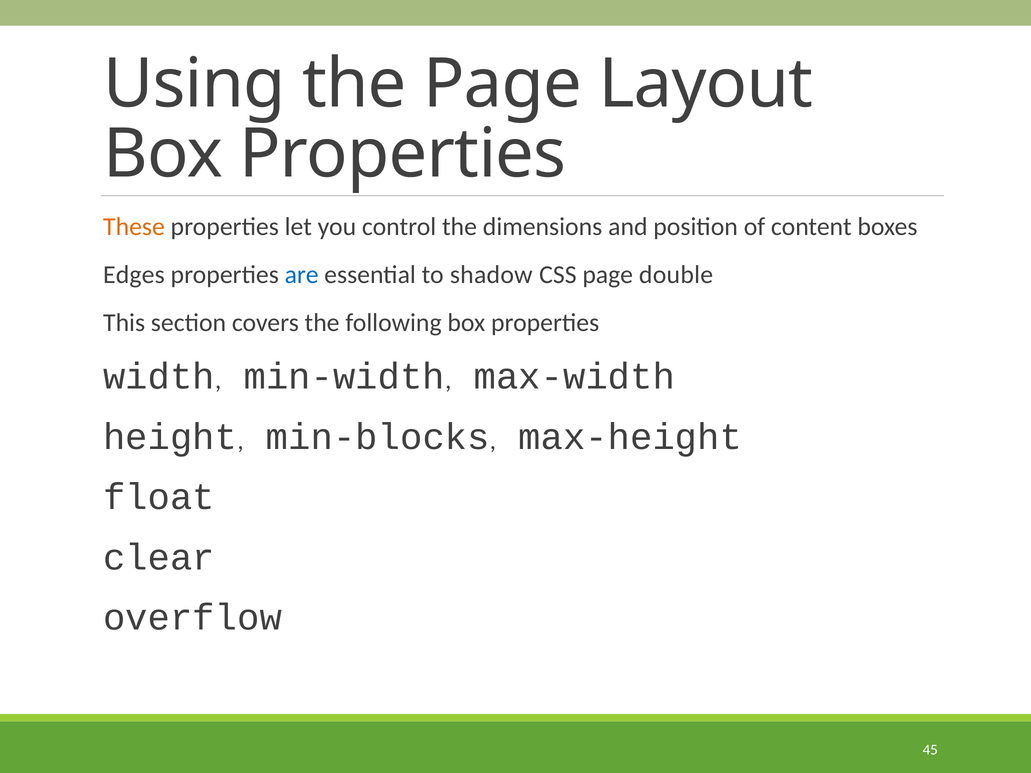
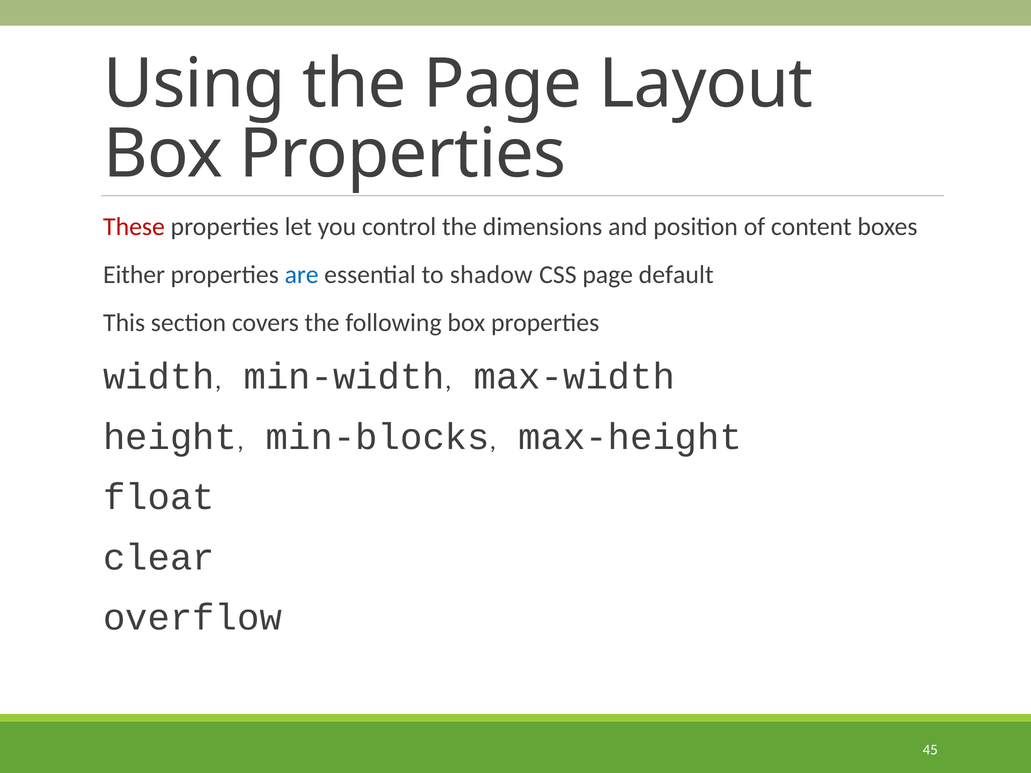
These colour: orange -> red (134, 227)
Edges: Edges -> Either (134, 275)
double: double -> default (676, 275)
